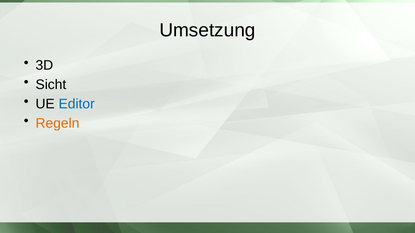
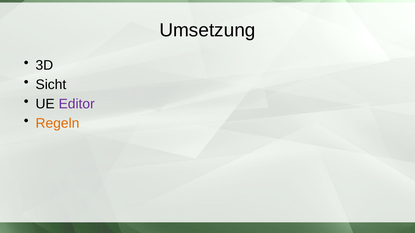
Editor colour: blue -> purple (77, 104)
